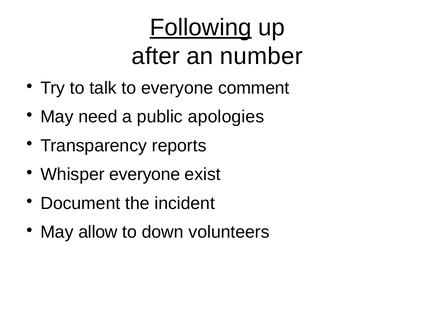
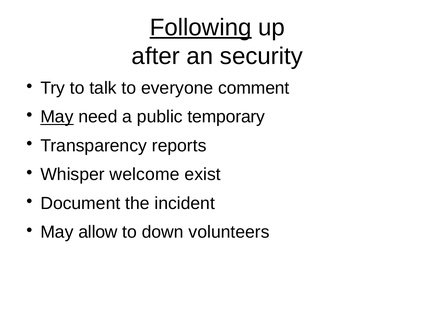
number: number -> security (261, 56)
May underline: none -> present (57, 117)
apologies: apologies -> temporary (226, 117)
Whisper everyone: everyone -> welcome (145, 175)
